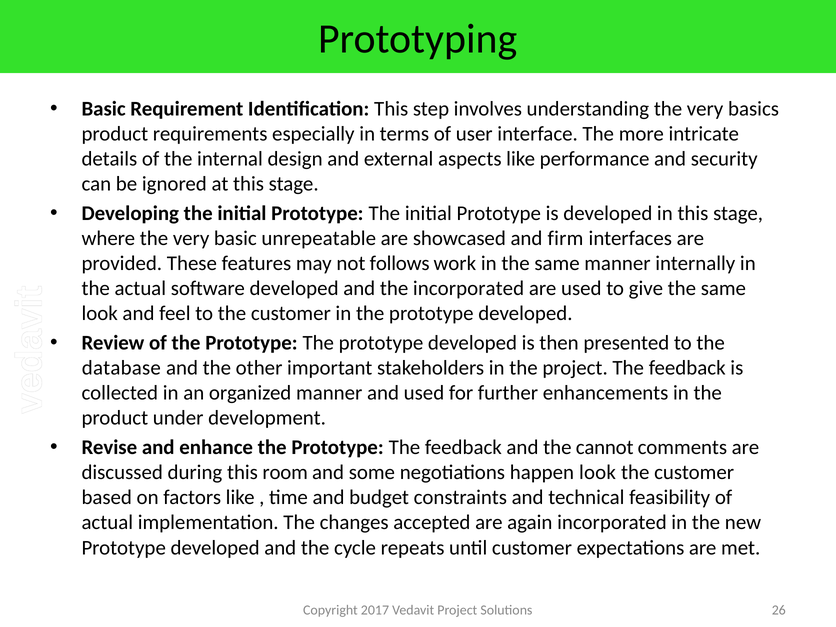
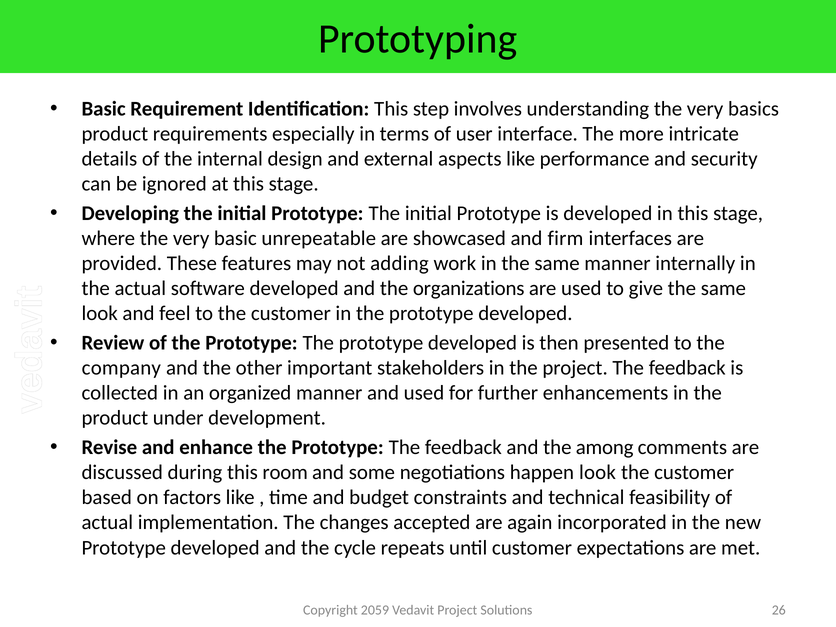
follows: follows -> adding (399, 263)
the incorporated: incorporated -> organizations (469, 289)
database: database -> company (121, 368)
cannot: cannot -> among (605, 447)
2017: 2017 -> 2059 (375, 610)
